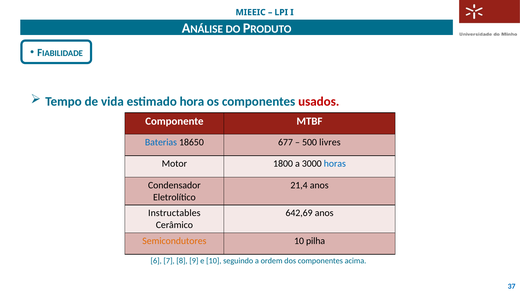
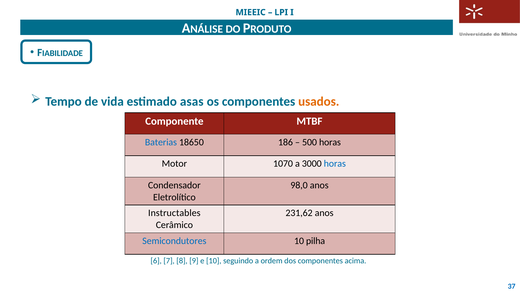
hora: hora -> asas (192, 101)
usados colour: red -> orange (319, 101)
677: 677 -> 186 (286, 142)
500 livres: livres -> horas (330, 142)
1800: 1800 -> 1070 (283, 163)
21,4: 21,4 -> 98,0 (299, 185)
642,69: 642,69 -> 231,62 (299, 213)
Semicondutores colour: orange -> blue (174, 240)
